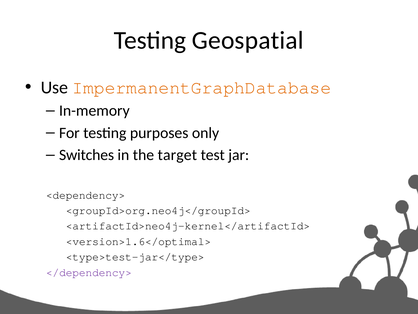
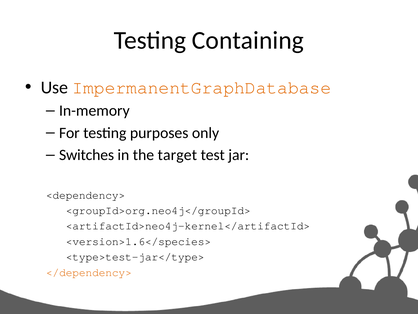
Geospatial: Geospatial -> Containing (248, 40)
<version>1.6</optimal>: <version>1.6</optimal> -> <version>1.6</species> (138, 241)
</dependency> colour: purple -> orange (89, 272)
